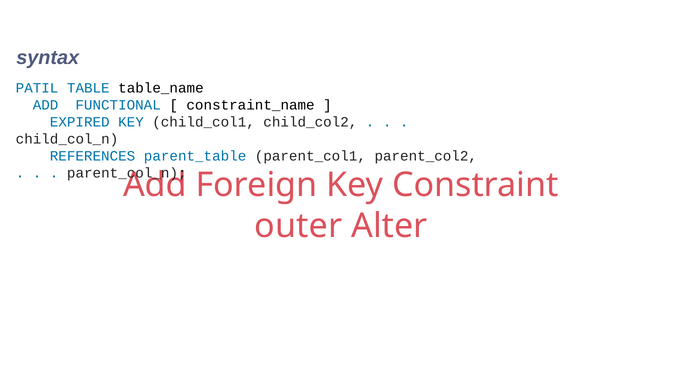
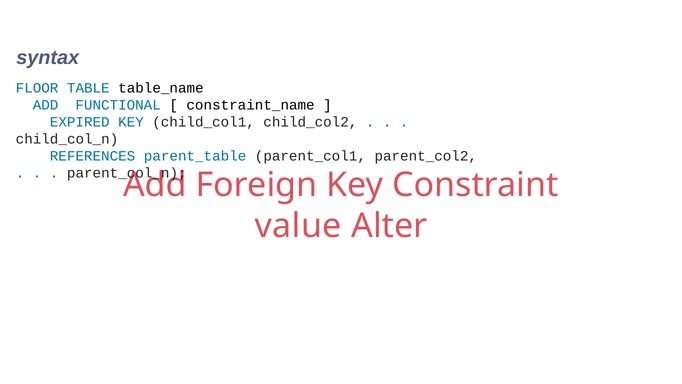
PATIL: PATIL -> FLOOR (37, 88)
outer: outer -> value (298, 226)
